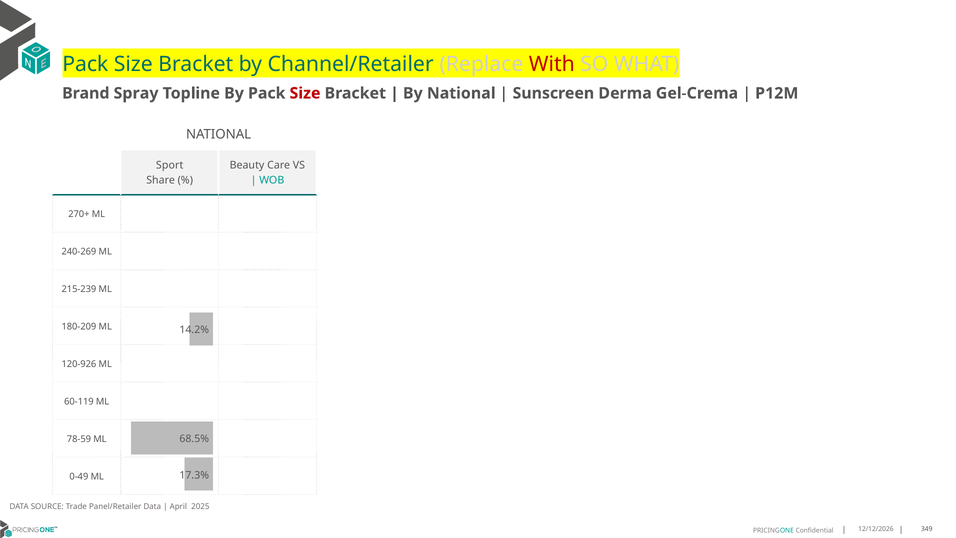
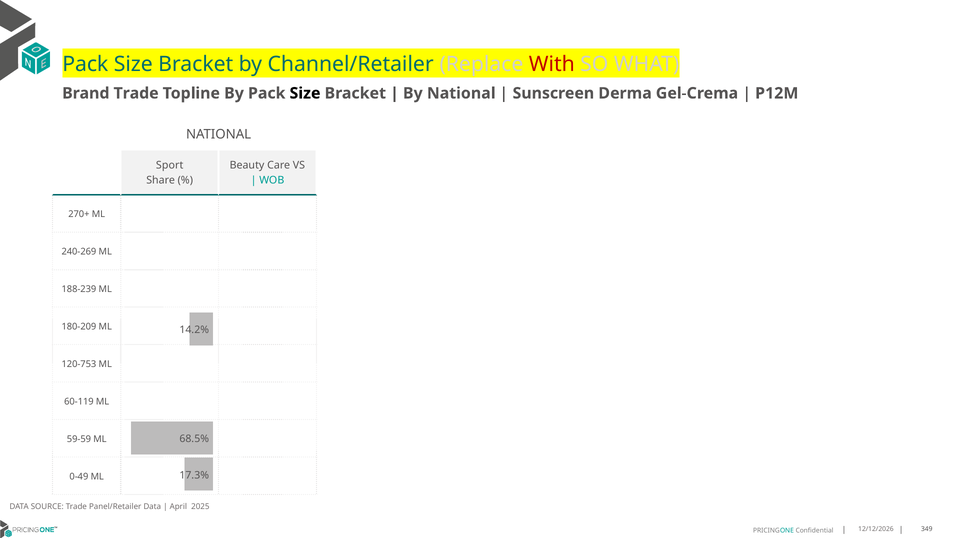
Brand Spray: Spray -> Trade (136, 93)
Size colour: red -> black (305, 93)
215-239: 215-239 -> 188-239 (79, 289)
120-926: 120-926 -> 120-753 (79, 364)
78-59: 78-59 -> 59-59 (79, 439)
